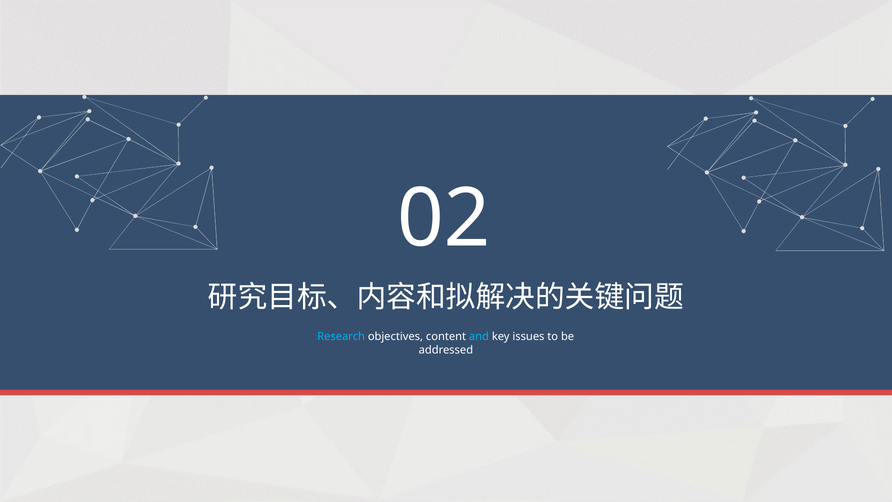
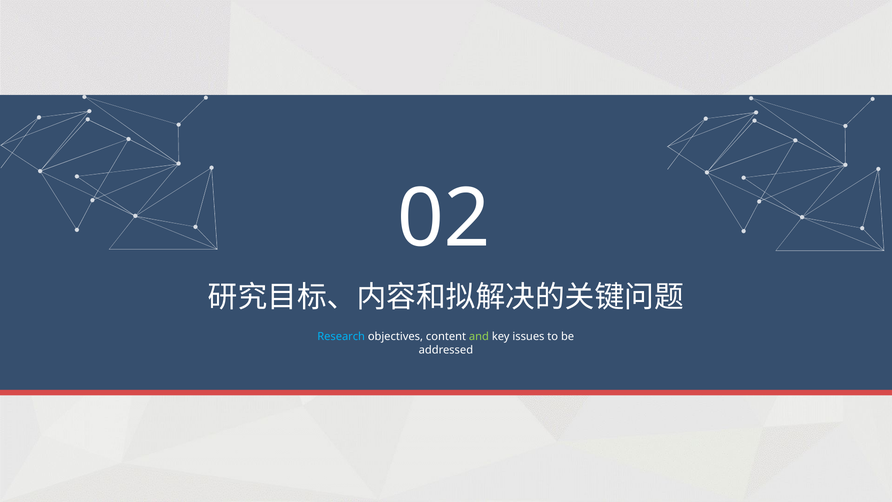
and colour: light blue -> light green (479, 336)
